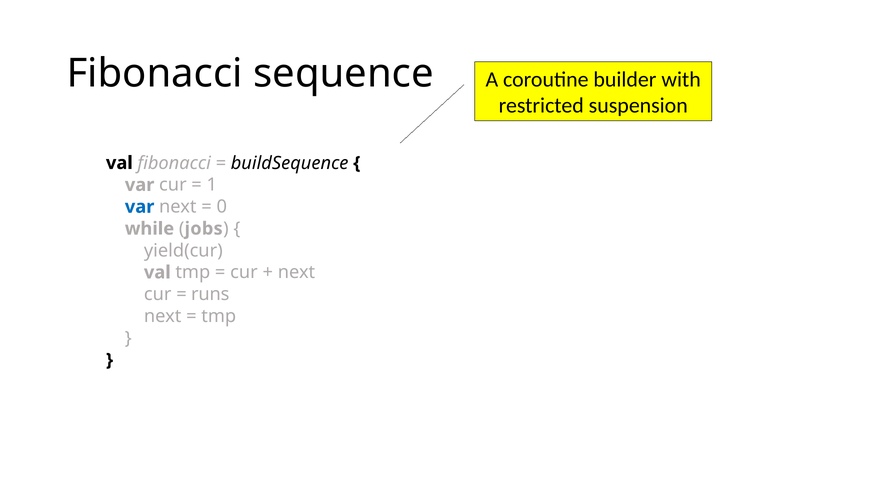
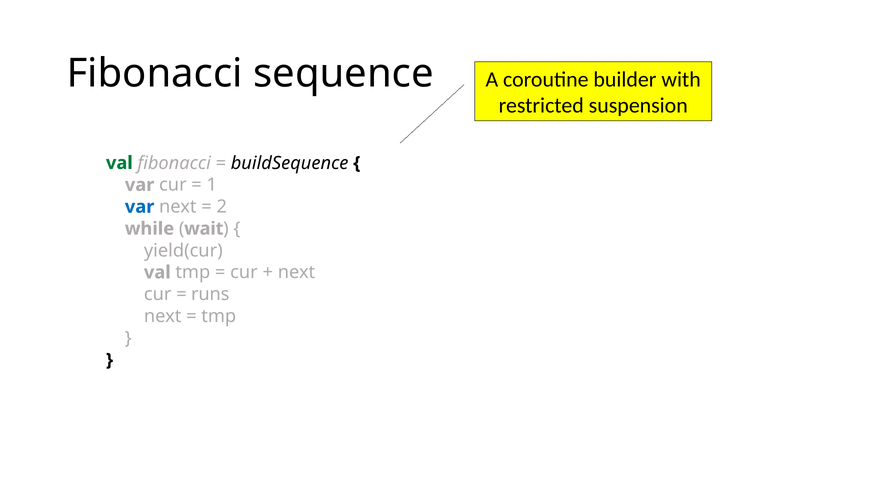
val colour: black -> green (119, 163)
0: 0 -> 2 (222, 207)
jobs: jobs -> wait (204, 229)
